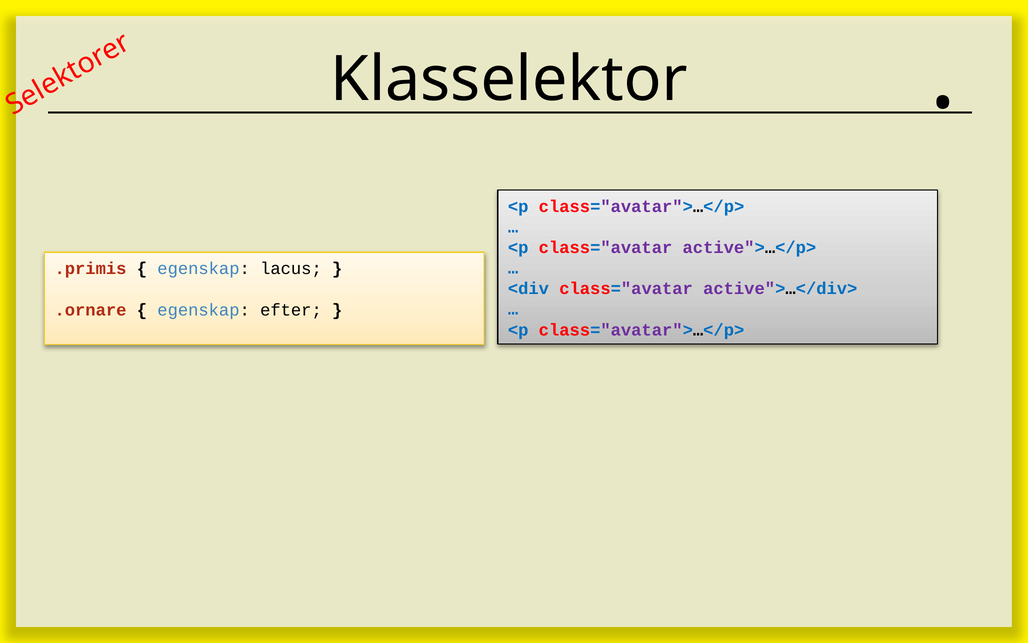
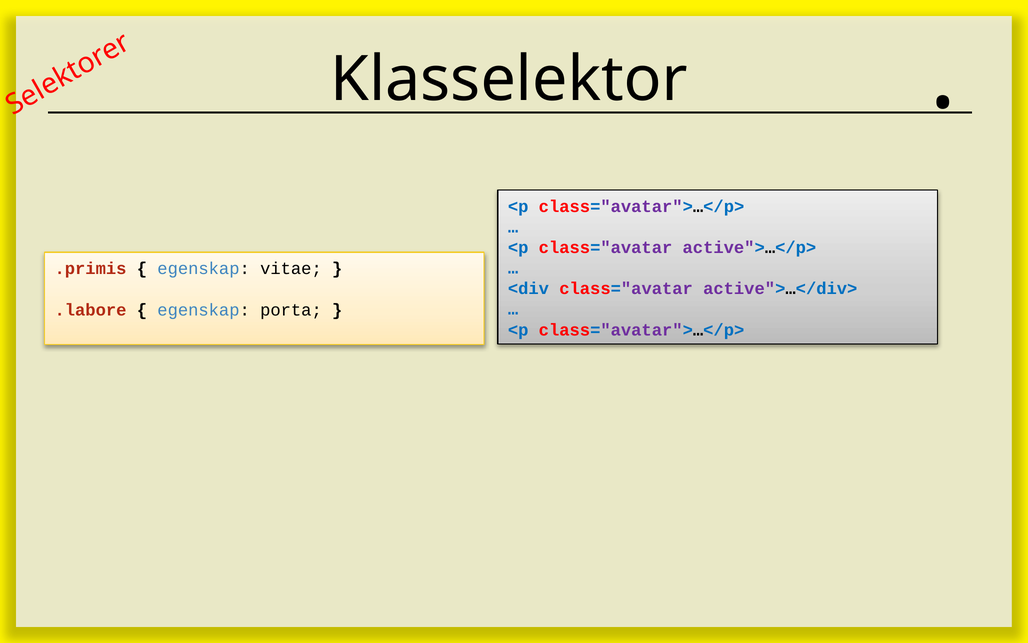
lacus: lacus -> vitae (291, 269)
.ornare: .ornare -> .labore (91, 310)
efter: efter -> porta (291, 310)
